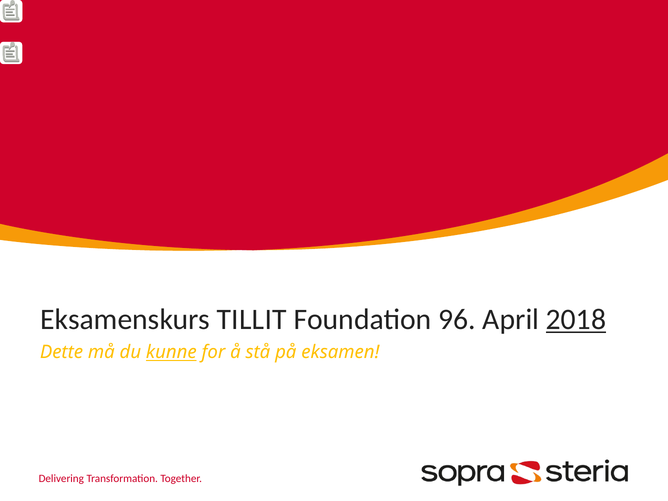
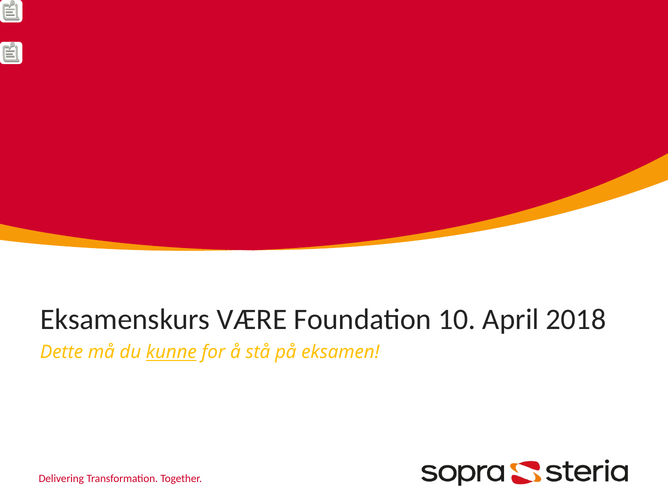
TILLIT: TILLIT -> VÆRE (252, 320)
96: 96 -> 10 (457, 320)
2018 underline: present -> none (576, 320)
